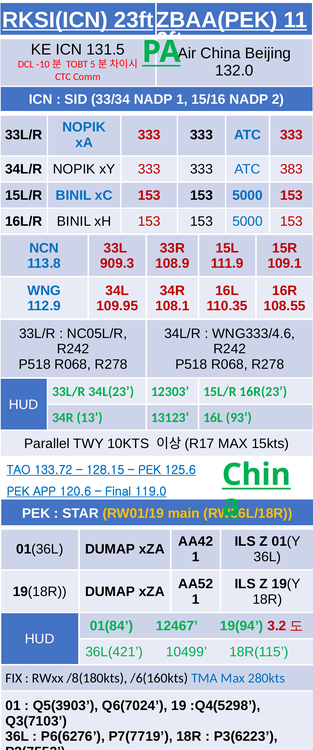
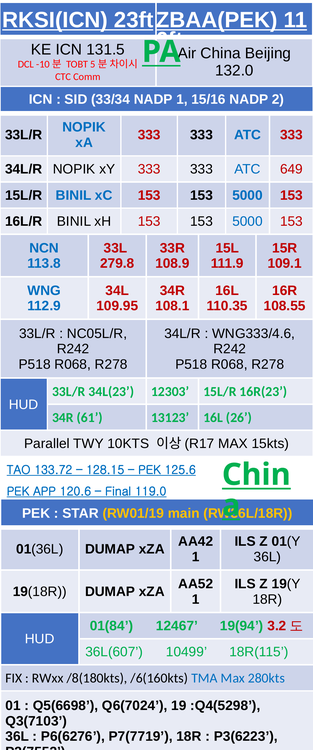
383: 383 -> 649 (291, 169)
909.3: 909.3 -> 279.8 (117, 263)
13: 13 -> 61 (90, 417)
93: 93 -> 26 (239, 417)
36L(421: 36L(421 -> 36L(607 (114, 651)
Q5(3903: Q5(3903 -> Q5(6698 (65, 705)
